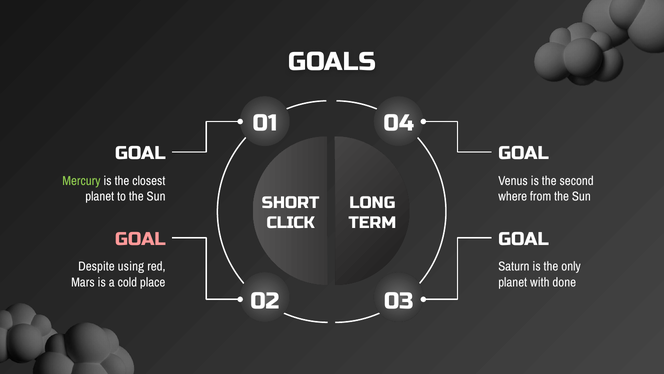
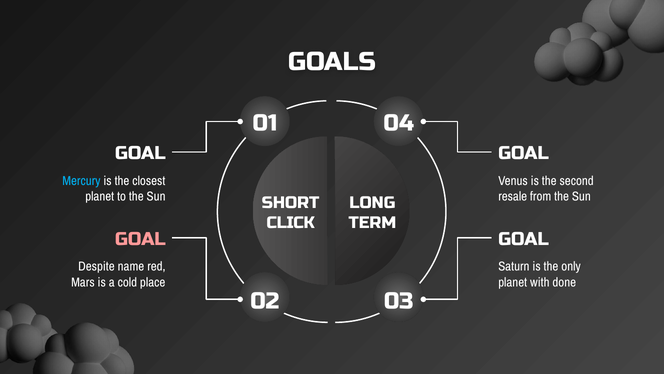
Mercury colour: light green -> light blue (81, 181)
where: where -> resale (513, 196)
using: using -> name (131, 266)
